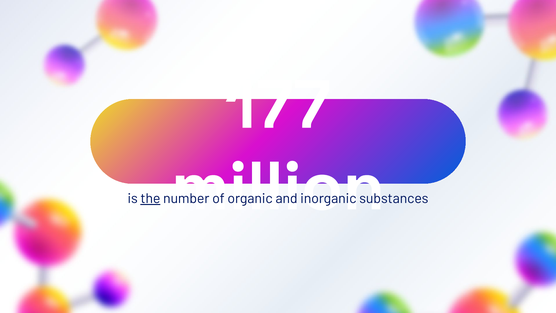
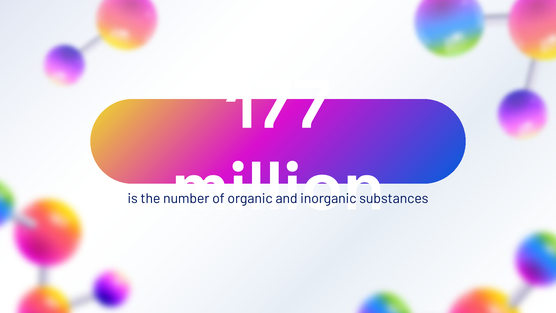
the underline: present -> none (150, 198)
